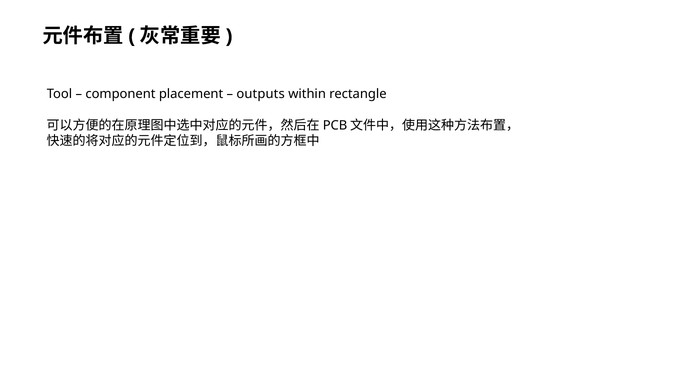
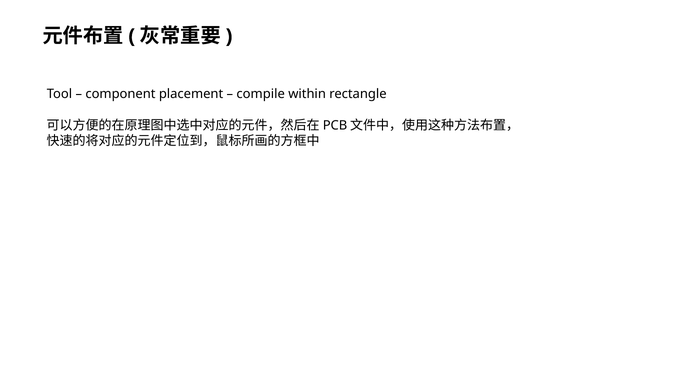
outputs: outputs -> compile (261, 94)
